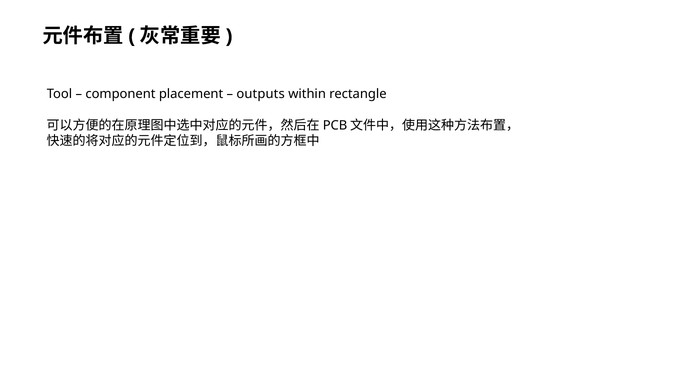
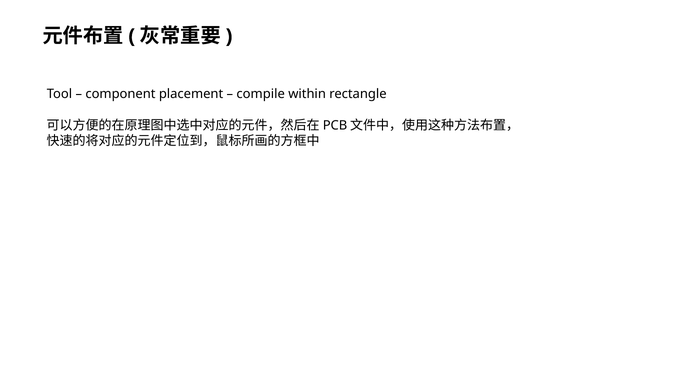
outputs: outputs -> compile (261, 94)
